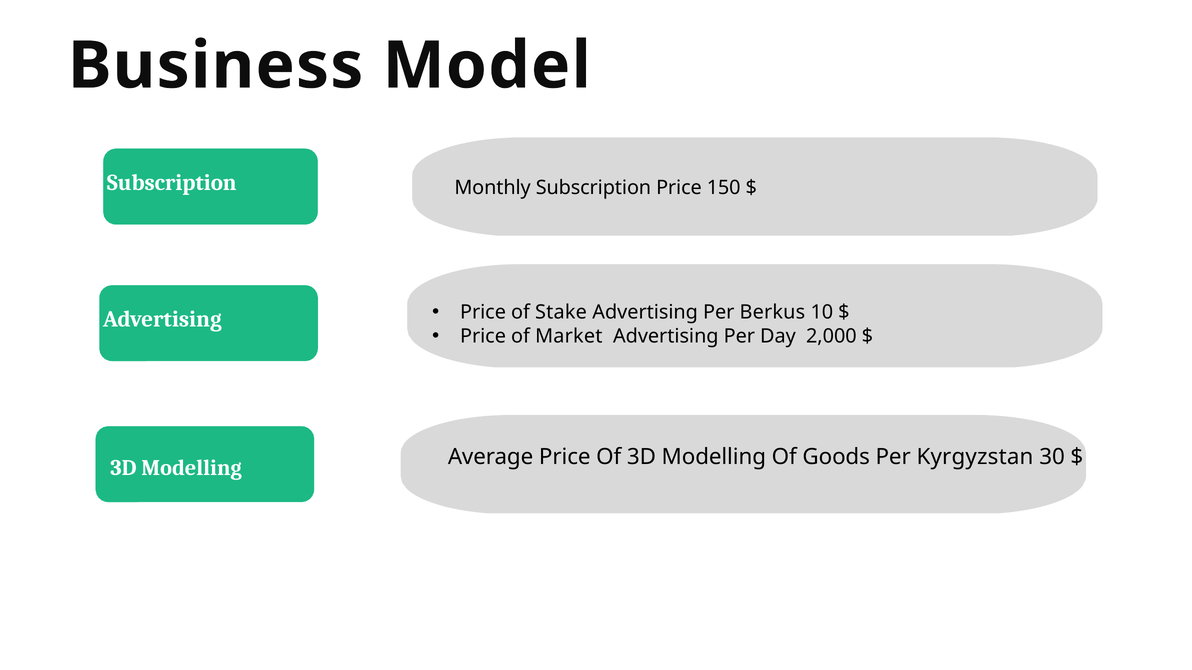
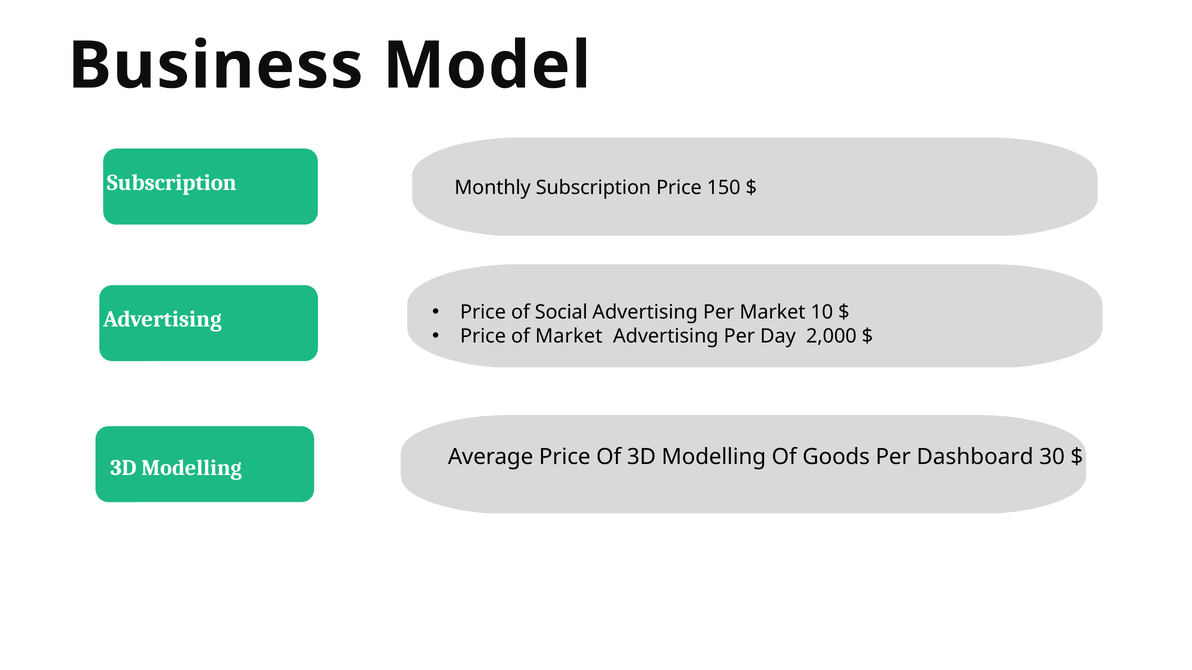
Stake: Stake -> Social (561, 313)
Per Berkus: Berkus -> Market (773, 313)
Kyrgyzstan: Kyrgyzstan -> Dashboard (975, 457)
